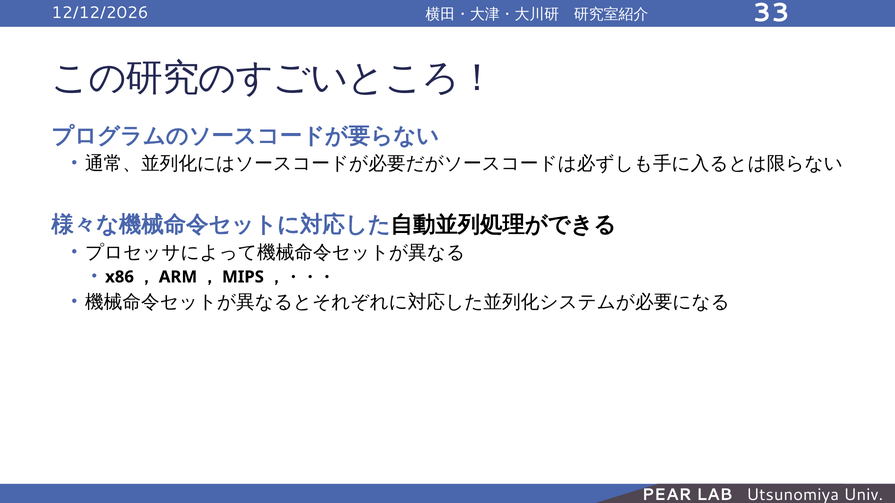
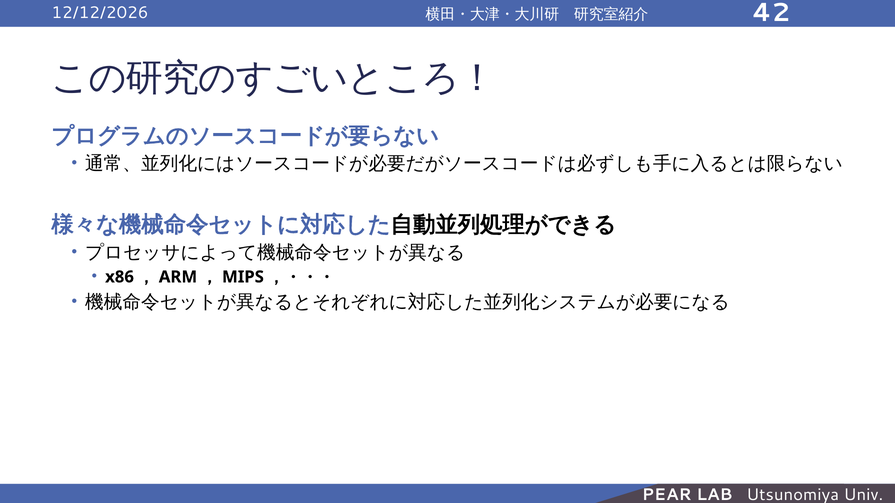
33: 33 -> 42 (771, 12)
